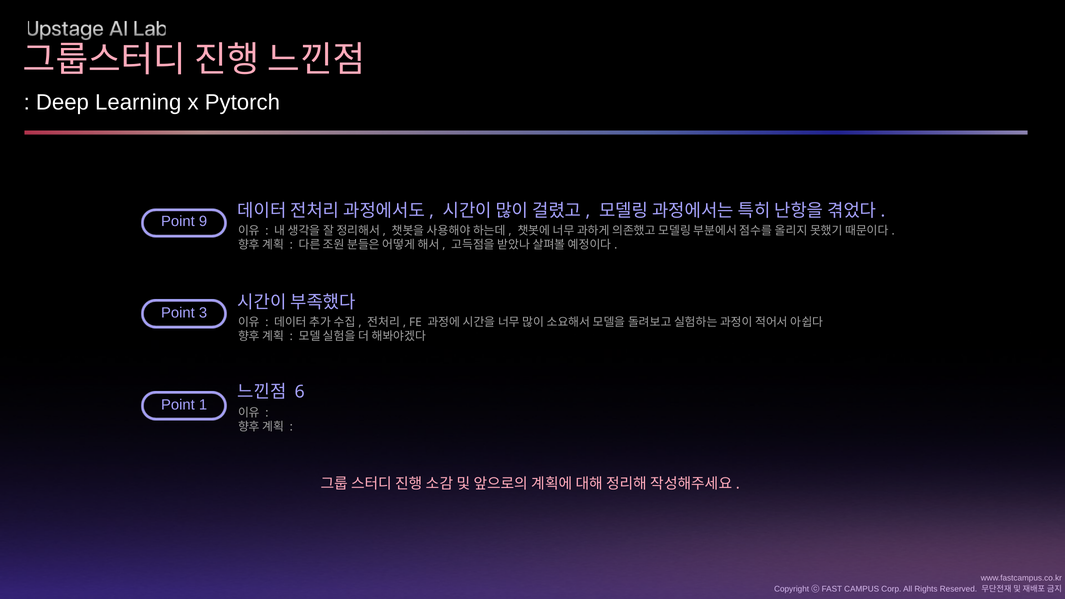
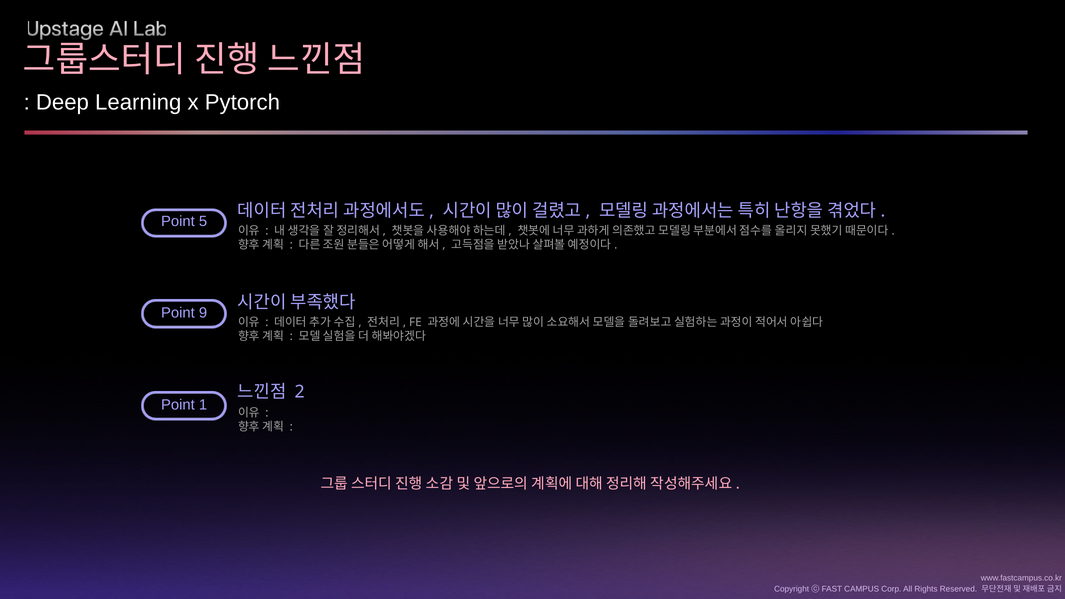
9: 9 -> 5 (203, 221)
3: 3 -> 9 (203, 313)
6: 6 -> 2 (300, 392)
